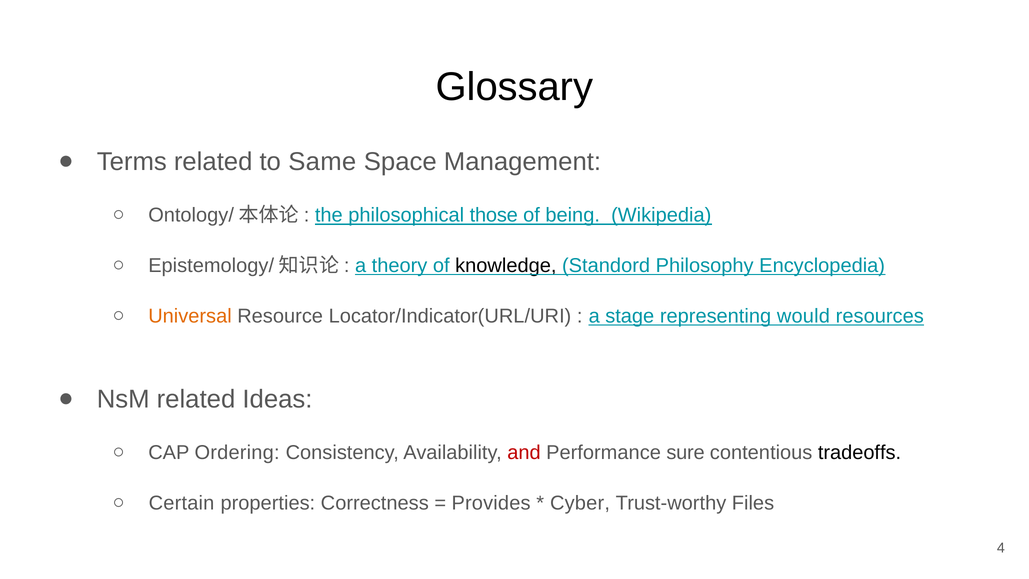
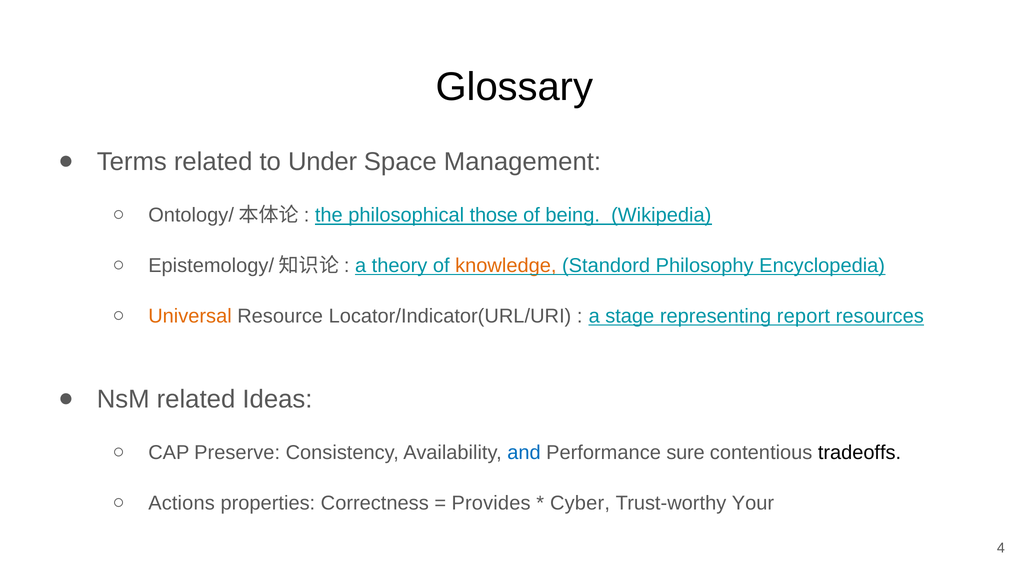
Same: Same -> Under (323, 162)
knowledge colour: black -> orange (506, 266)
would: would -> report (803, 316)
Ordering: Ordering -> Preserve (237, 453)
and colour: red -> blue (524, 453)
Certain: Certain -> Actions (182, 503)
Files: Files -> Your (753, 503)
